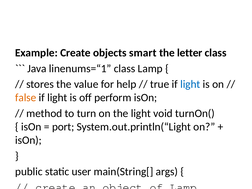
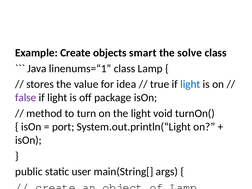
letter: letter -> solve (190, 53)
help: help -> idea (126, 84)
false colour: orange -> purple (26, 98)
off perform: perform -> package (113, 98)
